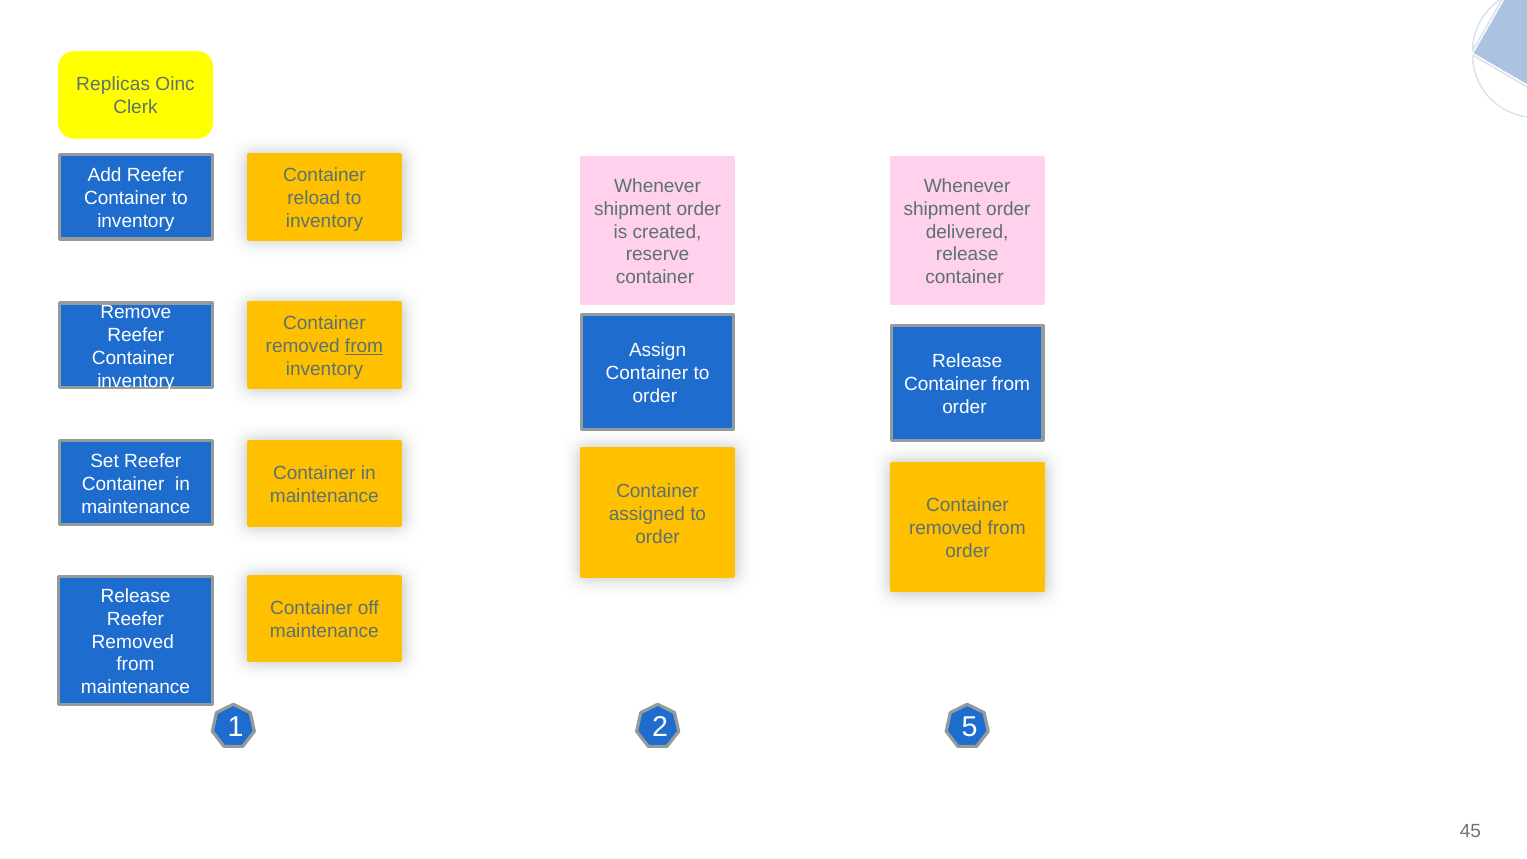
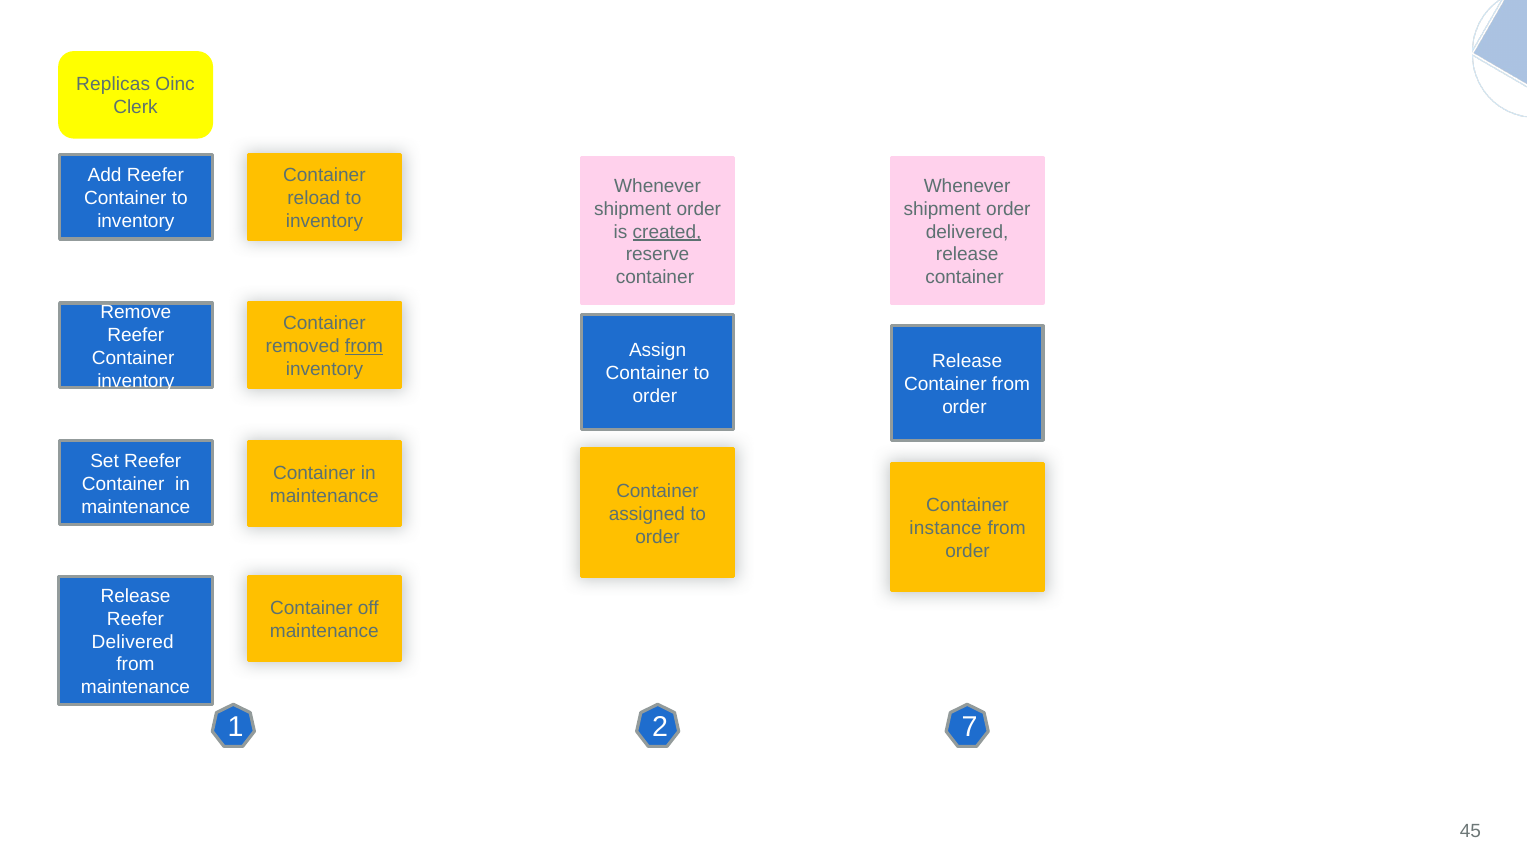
created underline: none -> present (667, 232)
removed: removed -> instance (946, 528)
Removed: Removed -> Delivered (133, 642)
5: 5 -> 7 (970, 727)
